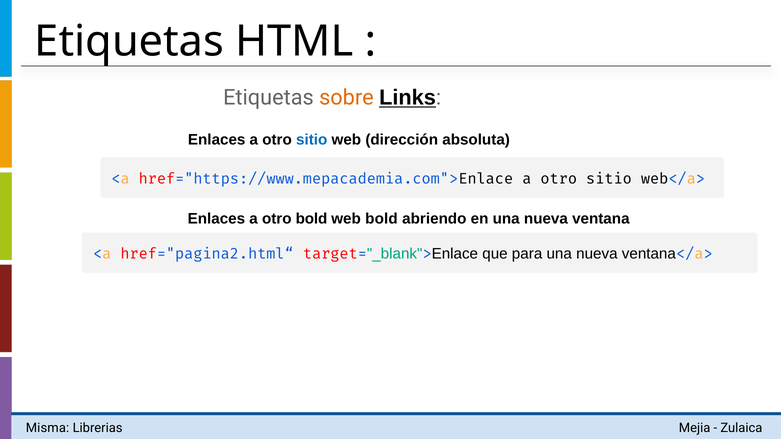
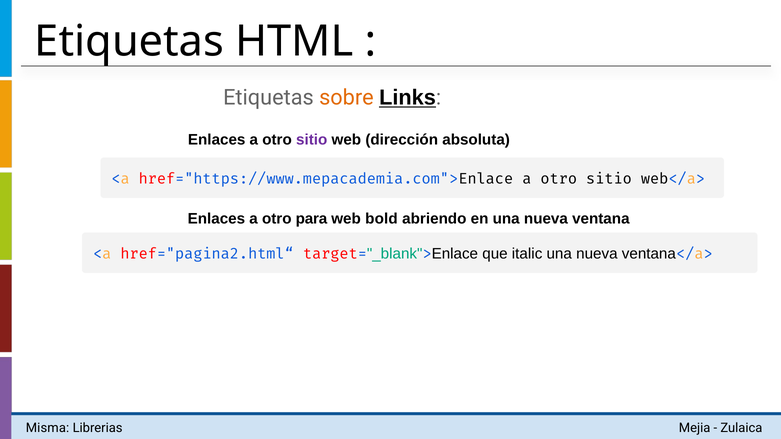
sitio colour: blue -> purple (312, 140)
otro bold: bold -> para (311, 219)
para: para -> italic (527, 254)
